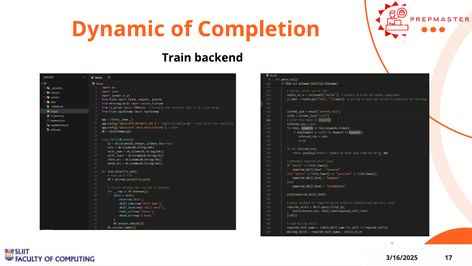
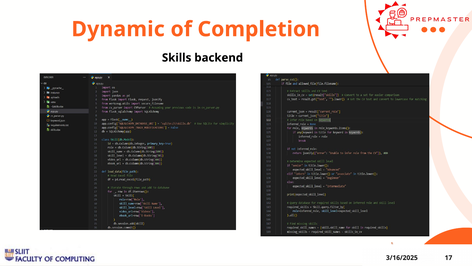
Train: Train -> Skills (177, 58)
